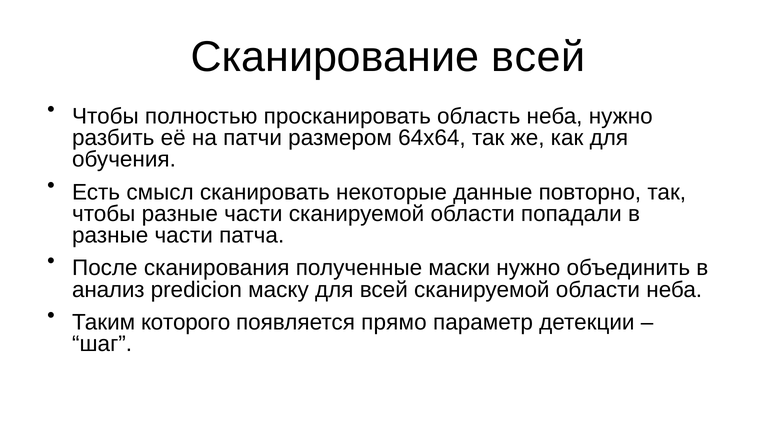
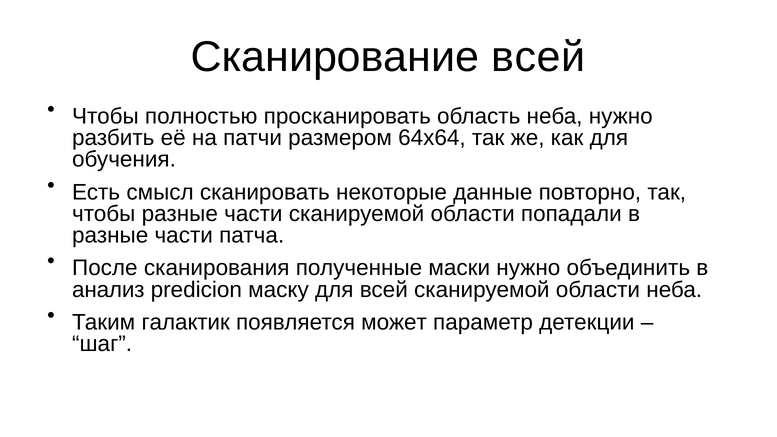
которого: которого -> галактик (186, 322)
прямо: прямо -> может (394, 322)
